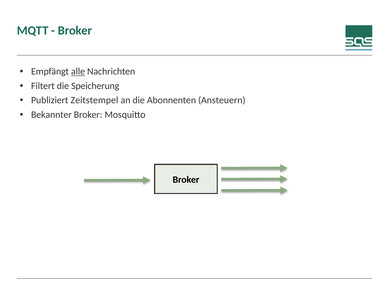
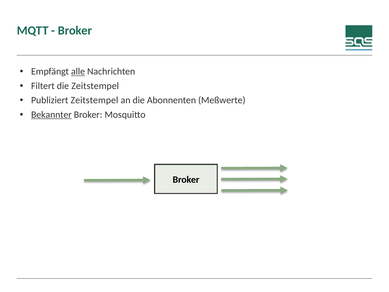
die Speicherung: Speicherung -> Zeitstempel (95, 86)
Ansteuern: Ansteuern -> Meßwerte (222, 100)
Bekannter underline: none -> present (51, 114)
